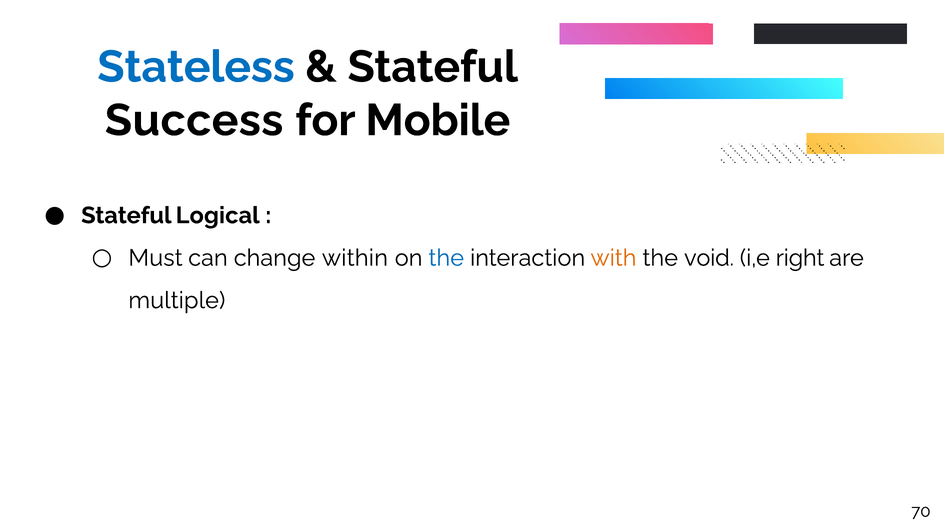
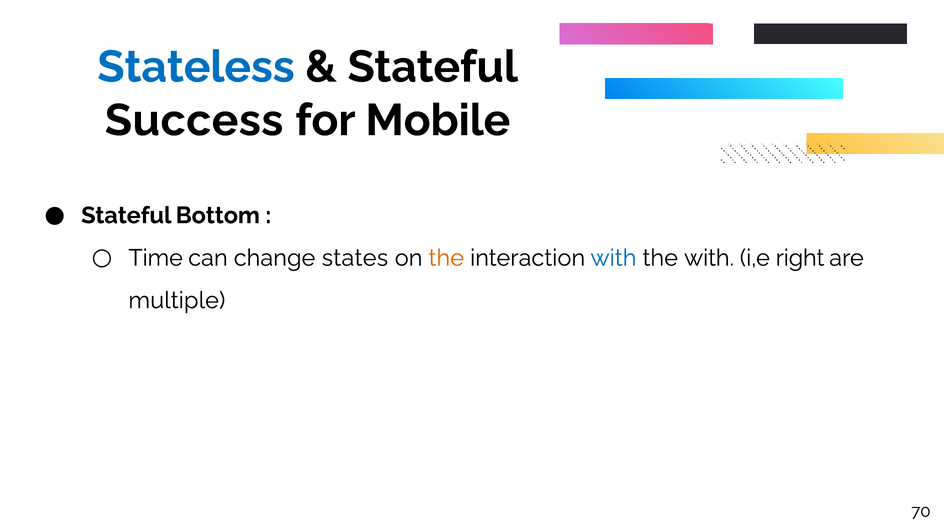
Logical: Logical -> Bottom (218, 215)
Must: Must -> Time (156, 258)
within: within -> states (355, 258)
the colour: blue -> orange (446, 258)
with colour: orange -> blue (613, 258)
the void: void -> with (709, 258)
